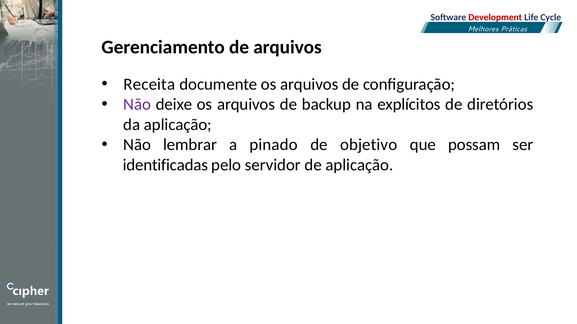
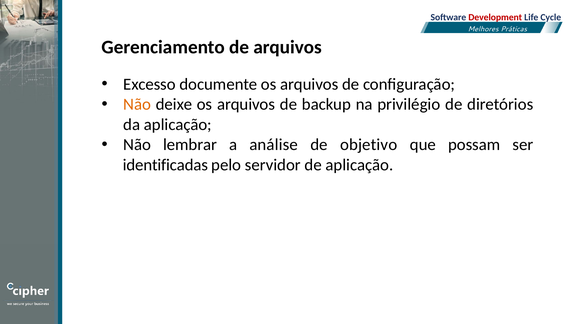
Receita: Receita -> Excesso (149, 84)
Não colour: purple -> orange (137, 105)
explícitos: explícitos -> privilégio (409, 105)
pinado: pinado -> análise (274, 145)
